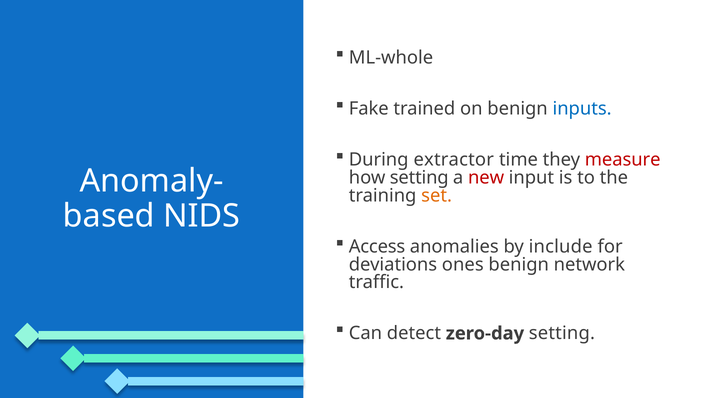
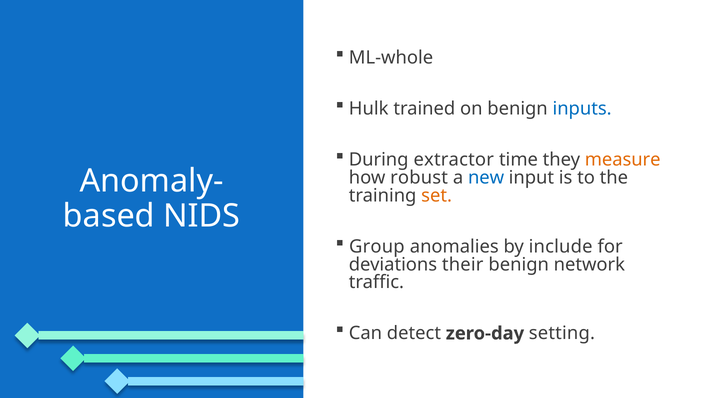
Fake: Fake -> Hulk (369, 109)
measure colour: red -> orange (623, 160)
how setting: setting -> robust (419, 177)
new colour: red -> blue (486, 177)
Access: Access -> Group (377, 246)
ones: ones -> their (463, 264)
